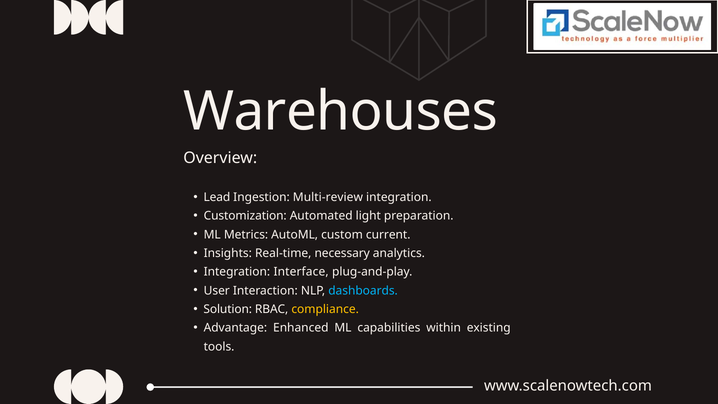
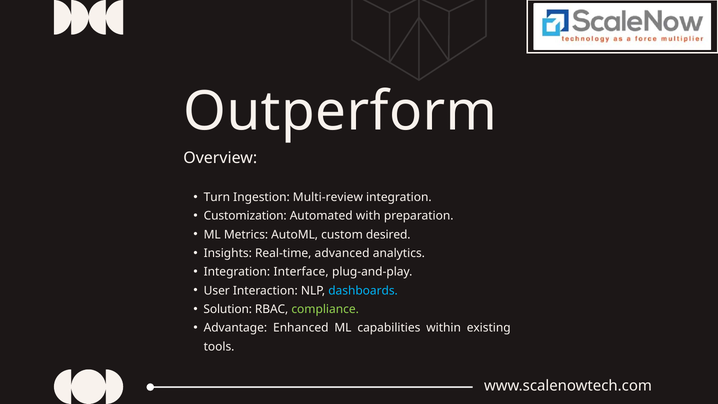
Warehouses: Warehouses -> Outperform (340, 112)
Lead: Lead -> Turn (217, 197)
light: light -> with (368, 216)
current: current -> desired (388, 235)
necessary: necessary -> advanced (342, 253)
compliance colour: yellow -> light green (325, 309)
